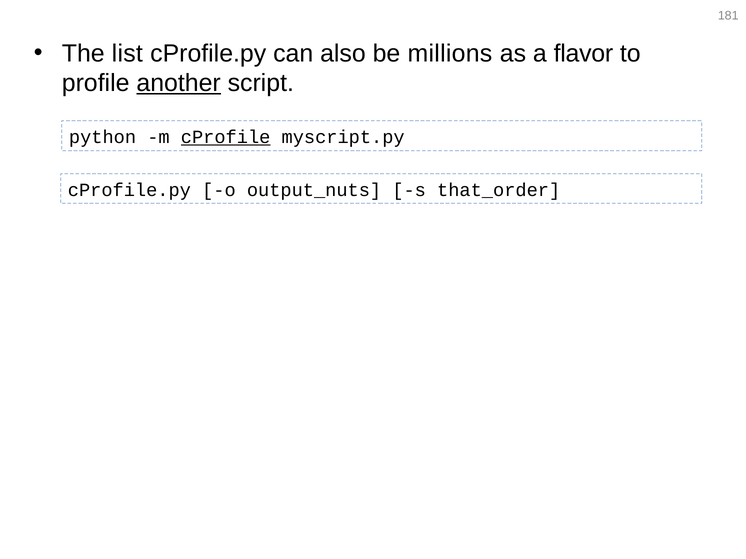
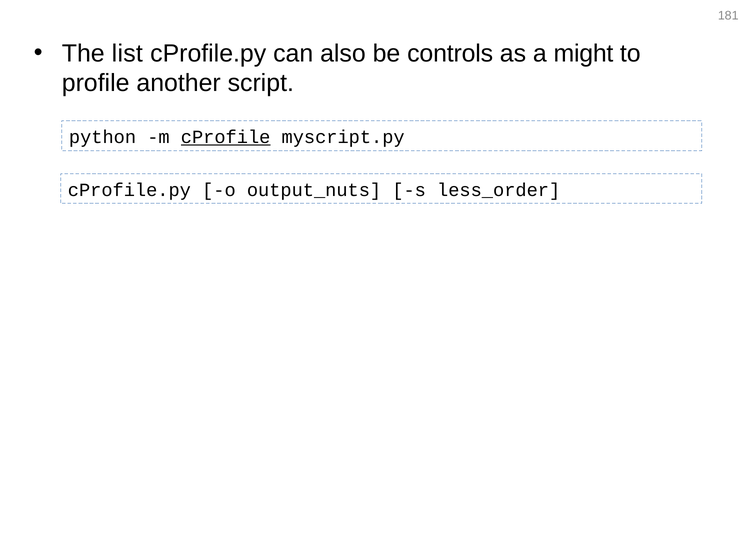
millions: millions -> controls (450, 53)
flavor: flavor -> might (583, 53)
another underline: present -> none (179, 83)
that_order: that_order -> less_order (499, 190)
